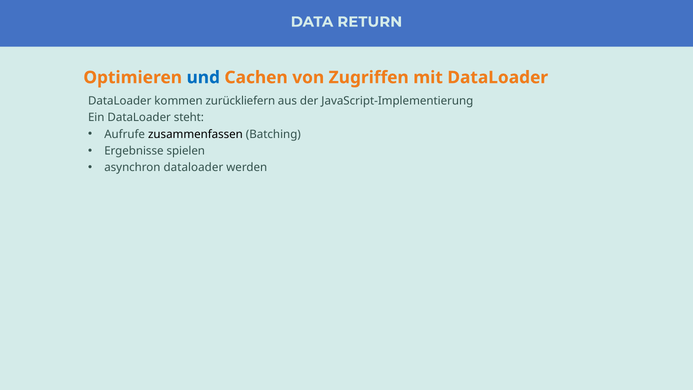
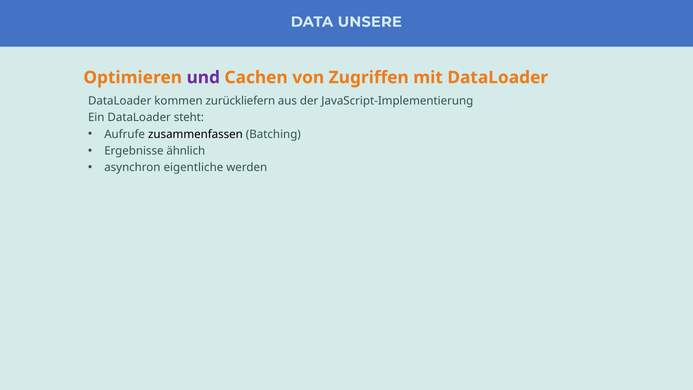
RETURN: RETURN -> UNSERE (370, 22)
und colour: blue -> purple (203, 77)
spielen: spielen -> ähnlich (186, 151)
asynchron dataloader: dataloader -> eigentliche (193, 167)
